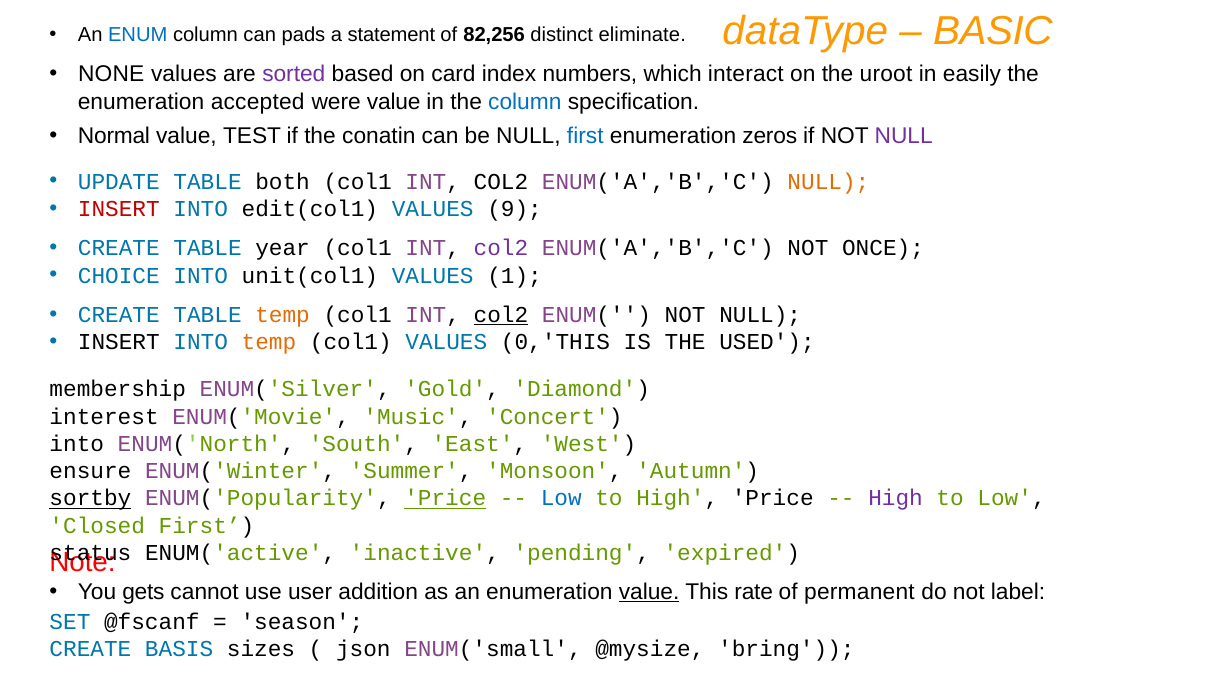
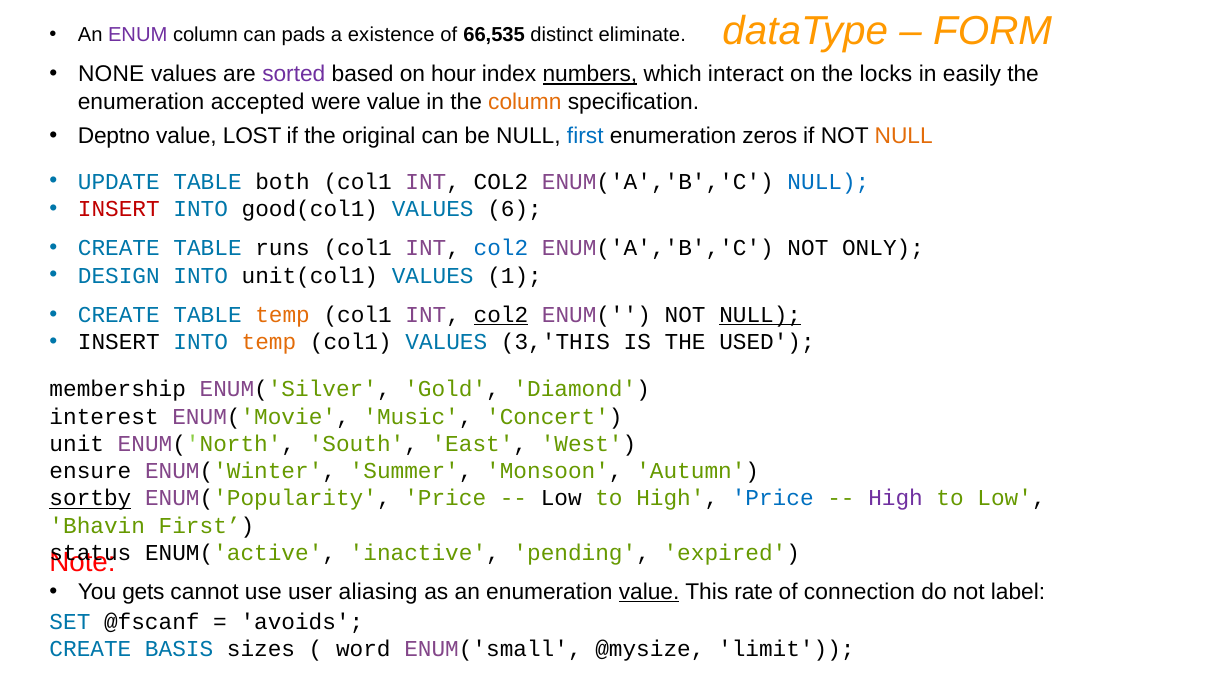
BASIC: BASIC -> FORM (993, 32)
ENUM colour: blue -> purple (138, 35)
statement: statement -> existence (391, 35)
82,256: 82,256 -> 66,535 (494, 35)
card: card -> hour (454, 74)
numbers underline: none -> present (590, 74)
uroot: uroot -> locks (886, 74)
column colour: blue -> orange (525, 102)
Normal: Normal -> Deptno (114, 136)
TEST: TEST -> LOST (252, 136)
conatin: conatin -> original (379, 136)
NULL colour: purple -> orange (904, 136)
NULL colour: orange -> blue (828, 182)
edit(col1: edit(col1 -> good(col1 (310, 209)
9: 9 -> 6 (515, 209)
year: year -> runs (283, 248)
col2 colour: purple -> blue (501, 248)
ONCE: ONCE -> ONLY (883, 248)
CHOICE: CHOICE -> DESIGN (119, 276)
NULL underline: none -> present (760, 315)
0,'THIS: 0,'THIS -> 3,'THIS (556, 342)
into: into -> unit (77, 444)
Price underline: present -> none (445, 499)
Low colour: blue -> black (561, 499)
Price colour: black -> blue (773, 499)
Closed: Closed -> Bhavin (97, 526)
addition: addition -> aliasing (378, 592)
permanent: permanent -> connection (860, 592)
season: season -> avoids (302, 622)
json: json -> word (363, 650)
bring: bring -> limit (786, 650)
